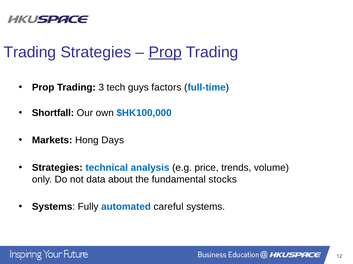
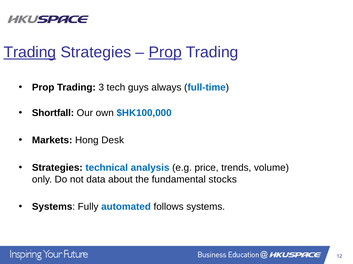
Trading underline: none -> present (30, 52)
factors: factors -> always (166, 88)
Days: Days -> Desk (113, 141)
careful: careful -> follows (169, 207)
